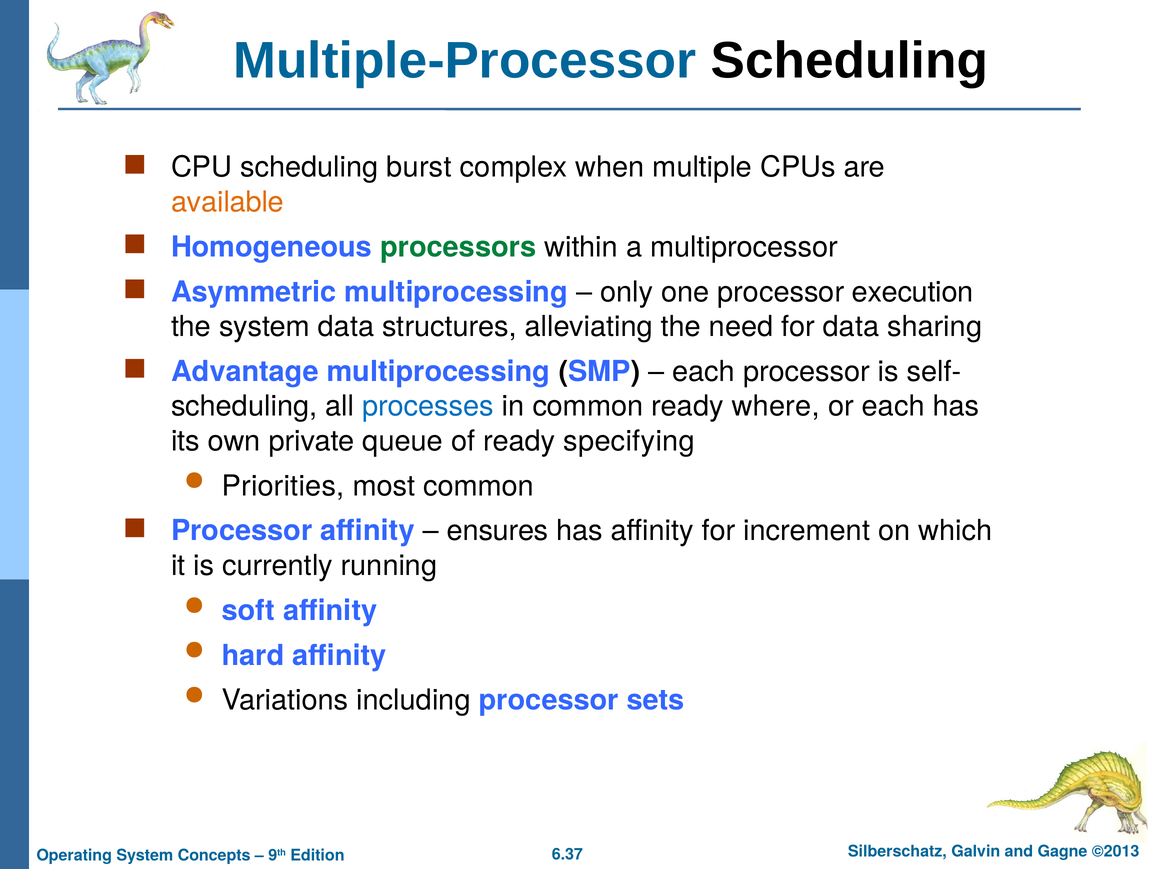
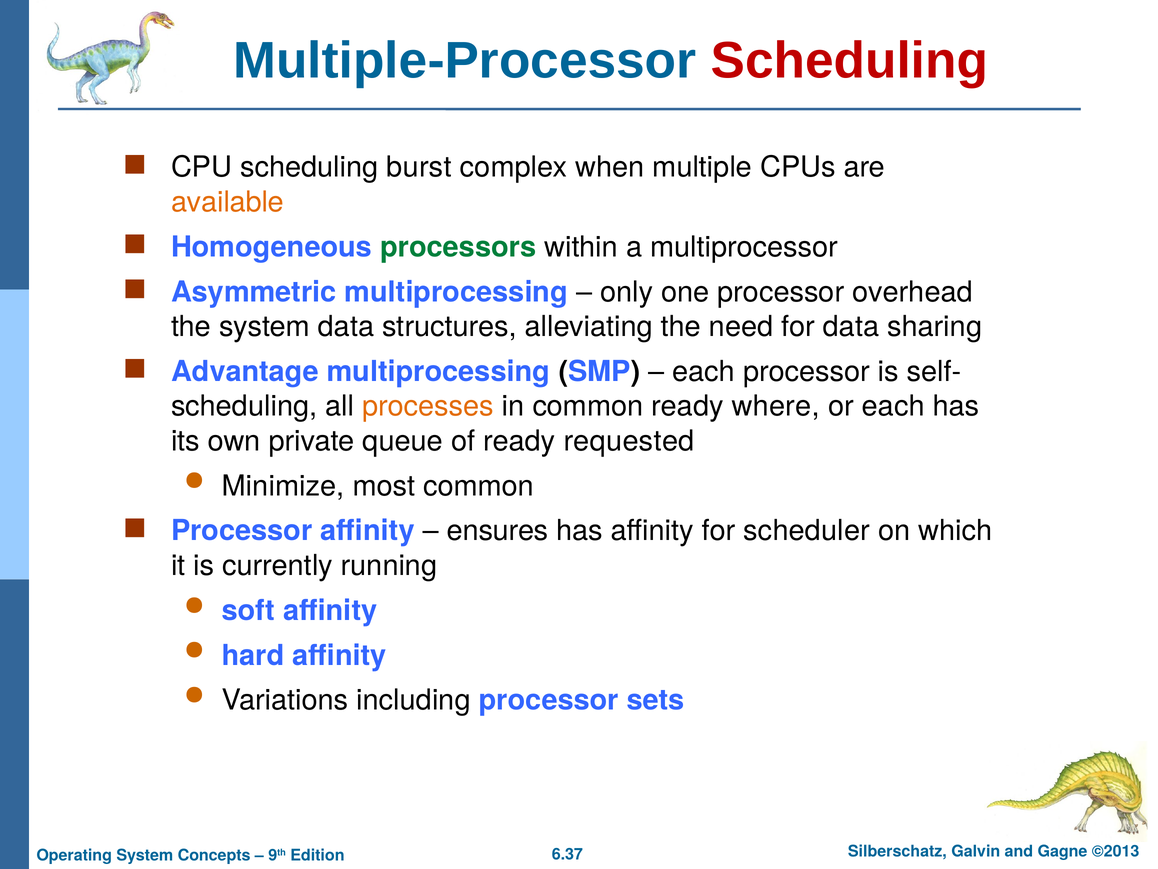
Scheduling colour: black -> red (849, 61)
execution: execution -> overhead (912, 292)
processes colour: blue -> orange (428, 406)
specifying: specifying -> requested (629, 441)
Priorities: Priorities -> Minimize (283, 486)
increment: increment -> scheduler (807, 531)
